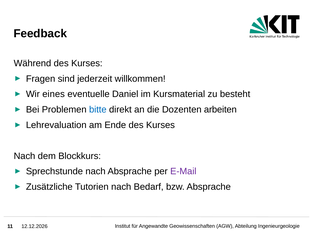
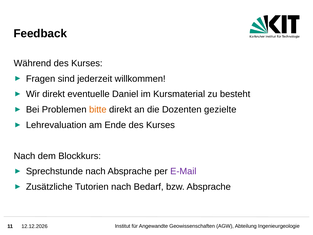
Wir eines: eines -> direkt (54, 94)
bitte colour: blue -> orange (98, 110)
arbeiten: arbeiten -> gezielte (220, 110)
